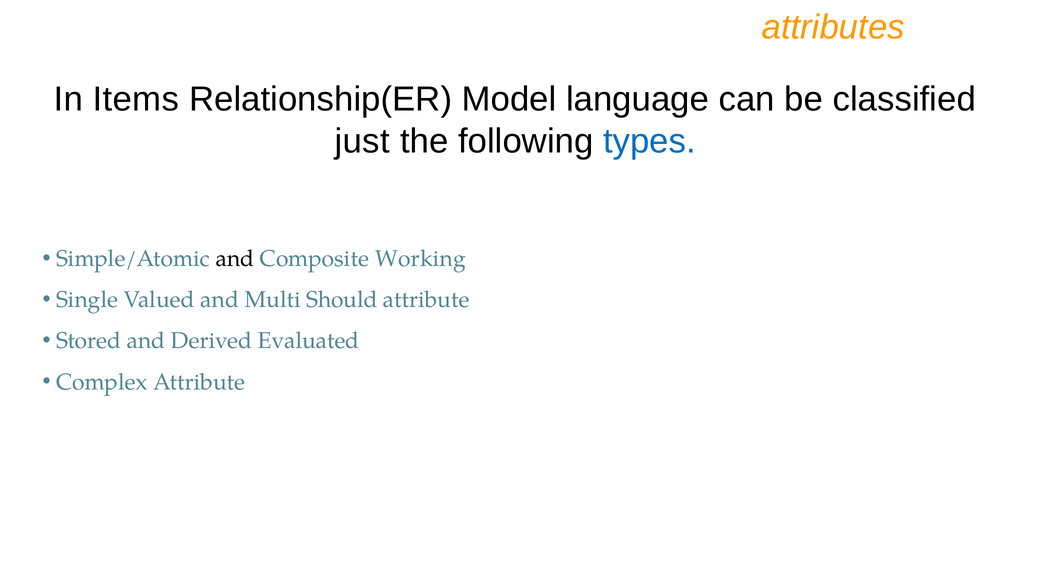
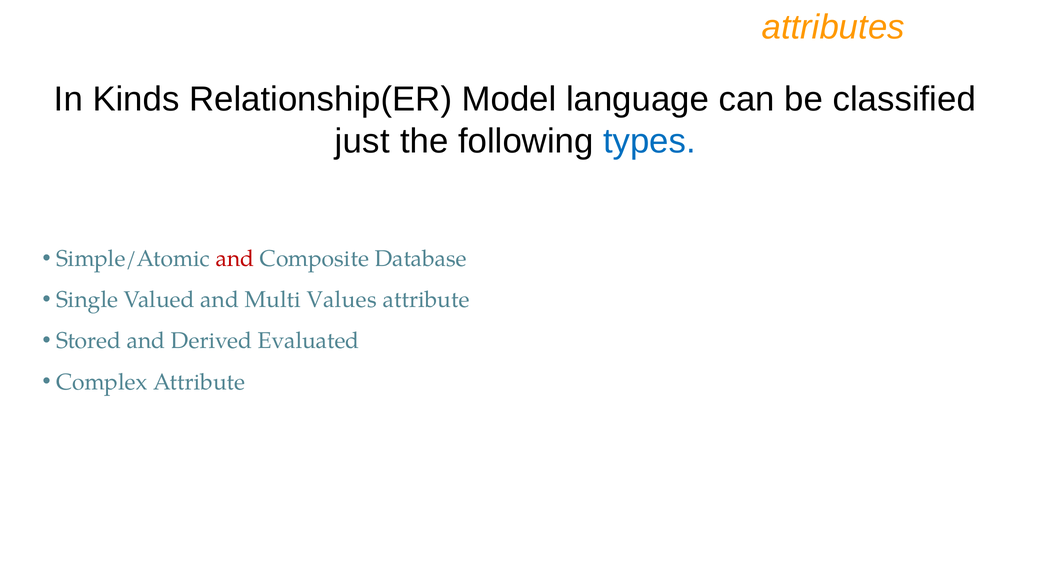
Items: Items -> Kinds (136, 99)
and colour: black -> red (235, 259)
Working: Working -> Database (421, 259)
Should: Should -> Values (342, 300)
